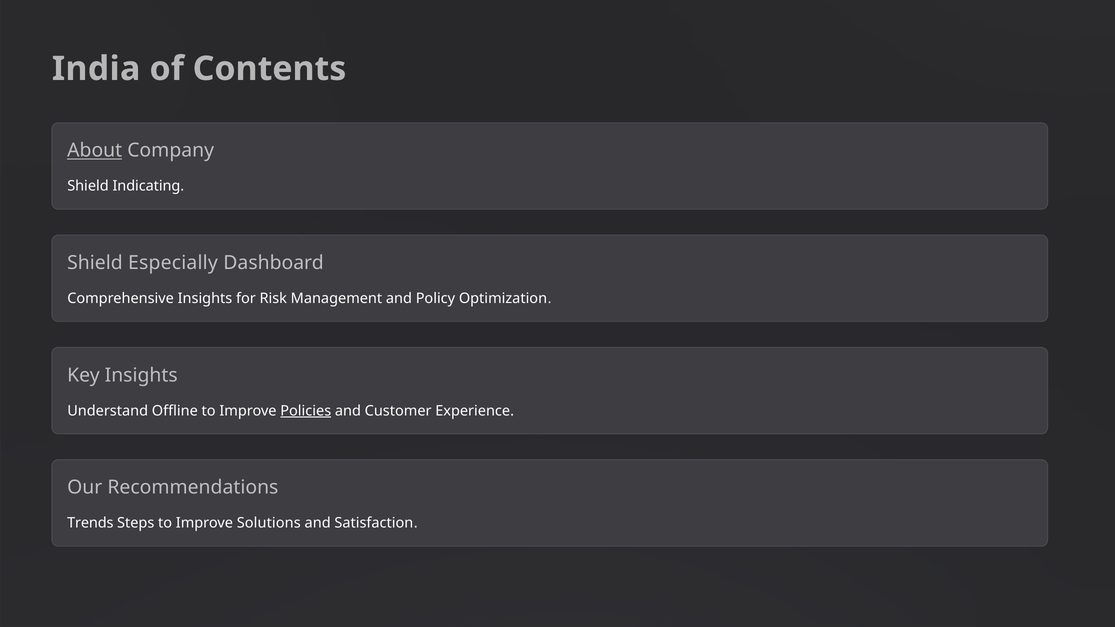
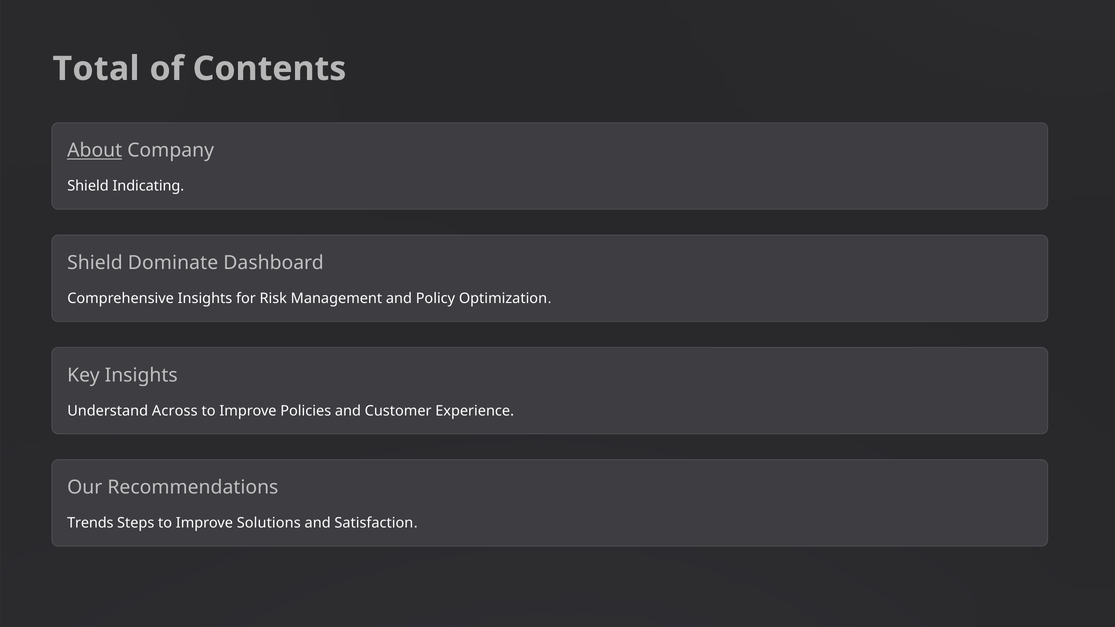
India: India -> Total (96, 69)
Especially: Especially -> Dominate (173, 263)
Offline: Offline -> Across (175, 411)
Policies underline: present -> none (306, 411)
